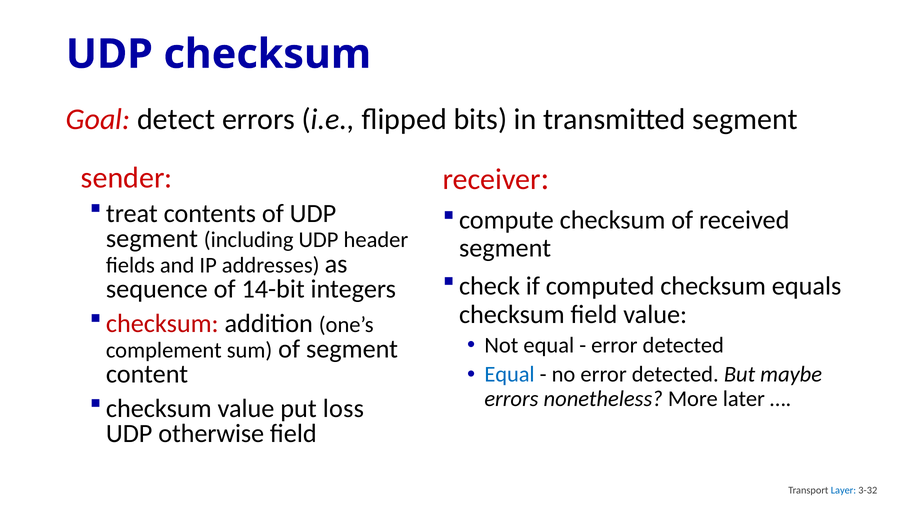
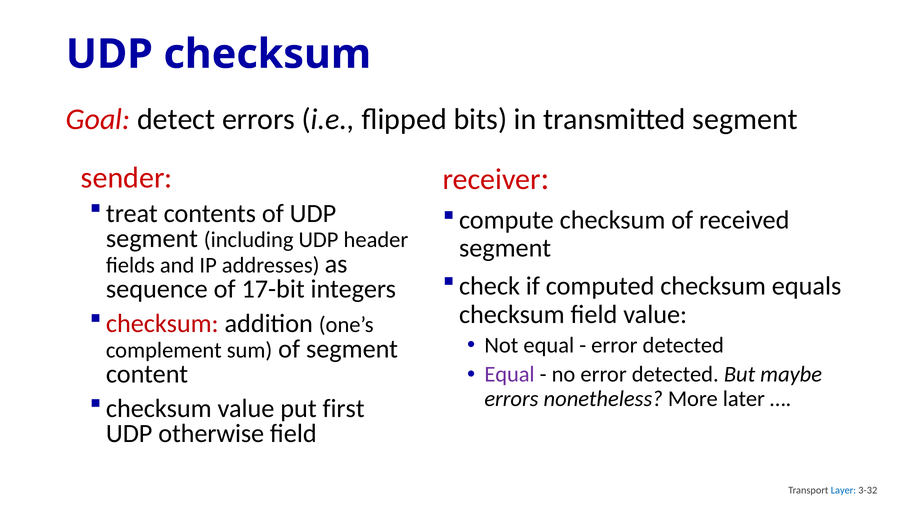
14-bit: 14-bit -> 17-bit (273, 289)
Equal colour: blue -> purple (510, 374)
loss: loss -> first (344, 408)
